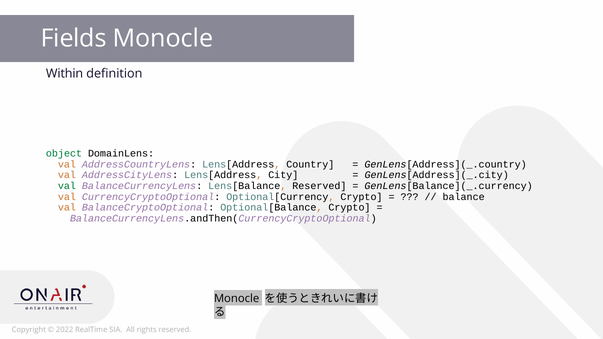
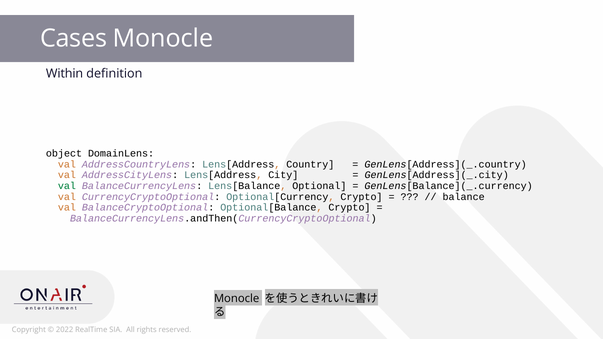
Fields: Fields -> Cases (74, 38)
object colour: green -> black (64, 154)
Lens[Balance Reserved: Reserved -> Optional (319, 186)
